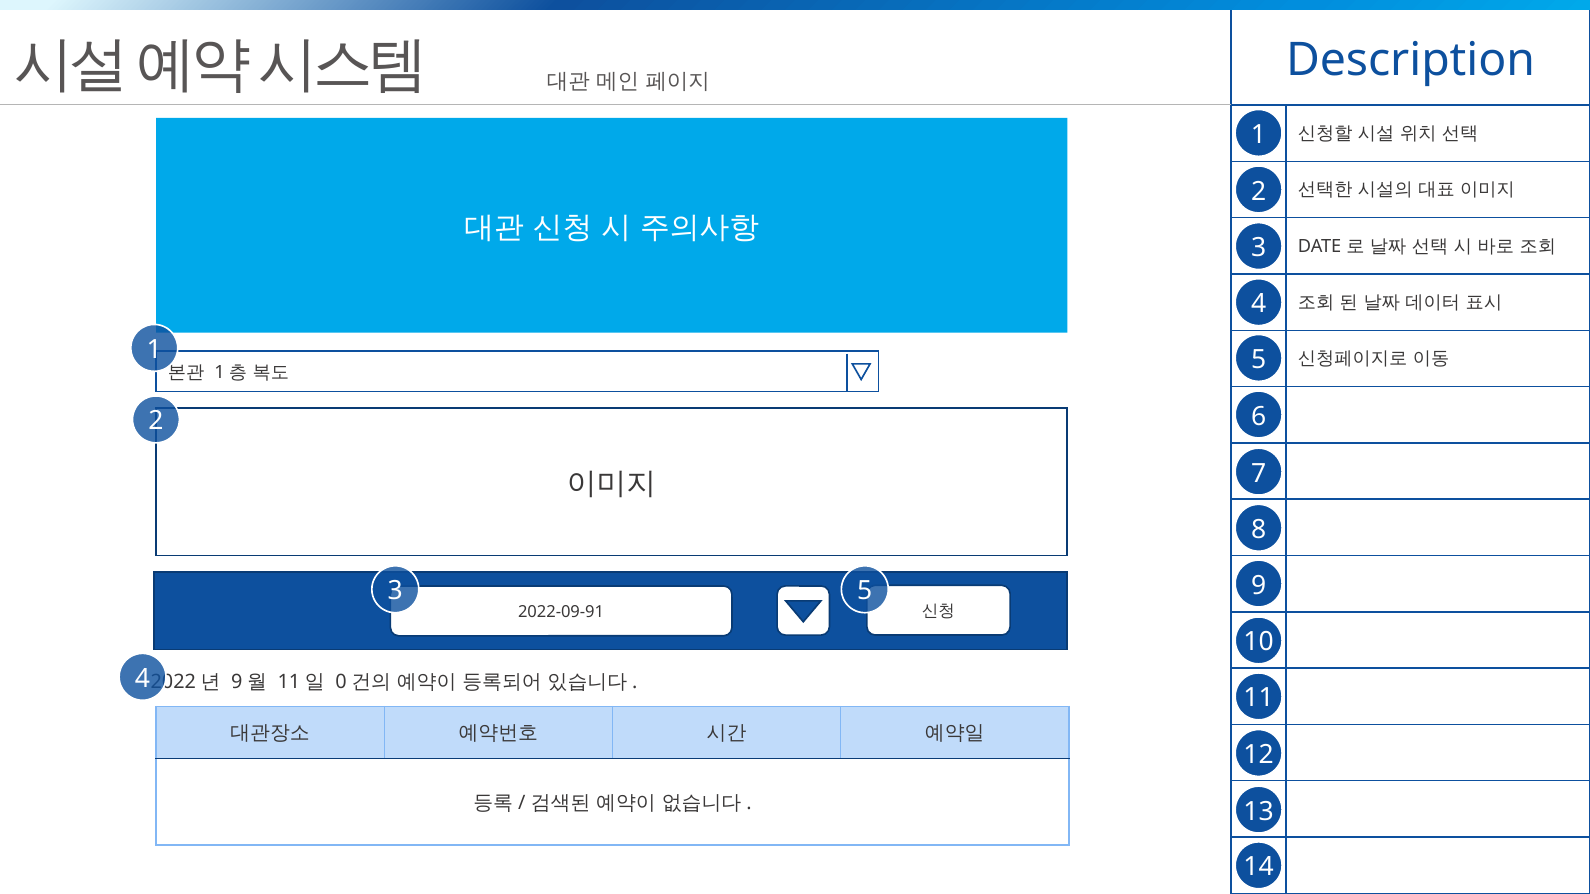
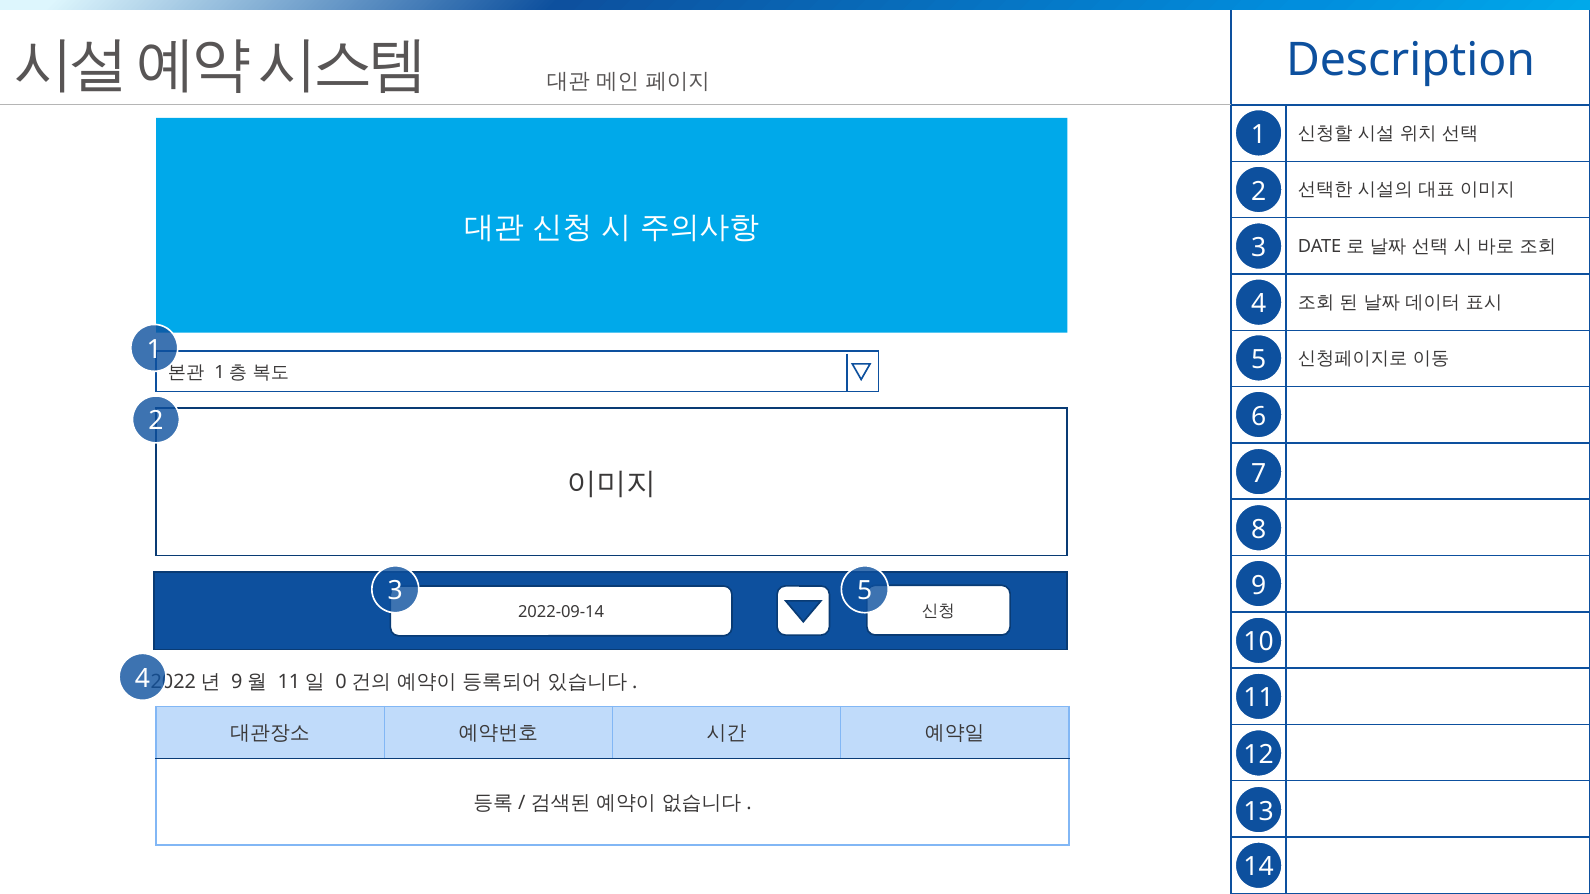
2022-09-91: 2022-09-91 -> 2022-09-14 (561, 612)
